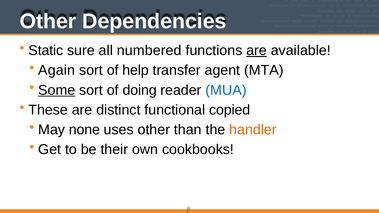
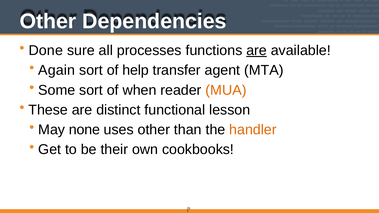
Static: Static -> Done (46, 50)
numbered: numbered -> processes (149, 50)
Some underline: present -> none (57, 90)
doing: doing -> when (140, 90)
MUA colour: blue -> orange (226, 90)
copied: copied -> lesson (230, 110)
